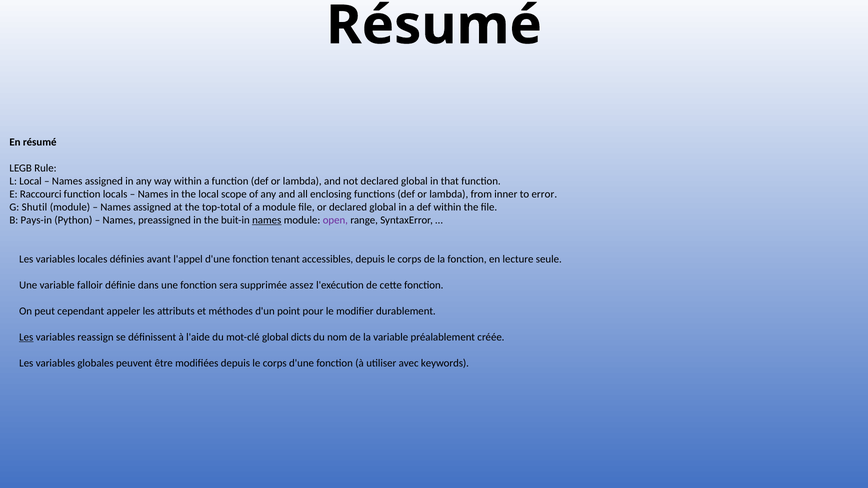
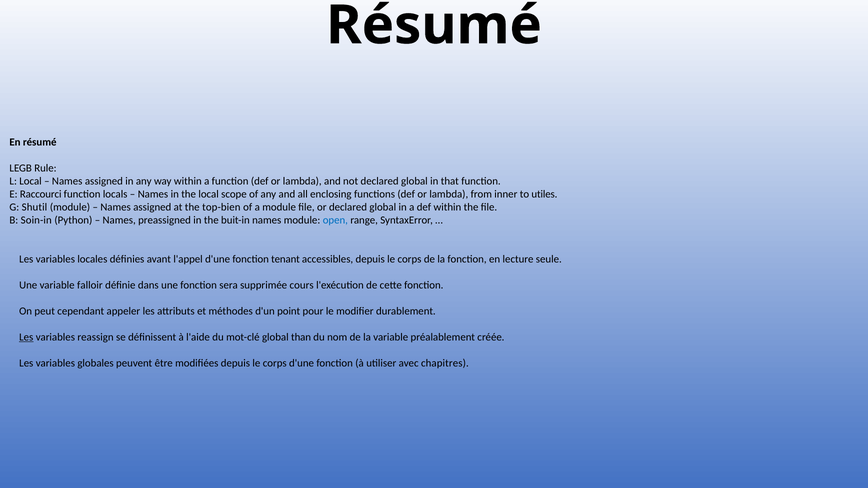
error: error -> utiles (544, 194)
top-total: top-total -> top-bien (221, 207)
Pays-in: Pays-in -> Soin-in (36, 220)
names underline: present -> none (267, 220)
open colour: purple -> blue (335, 220)
assez: assez -> cours (302, 285)
dicts: dicts -> than (301, 337)
keywords: keywords -> chapitres (445, 363)
